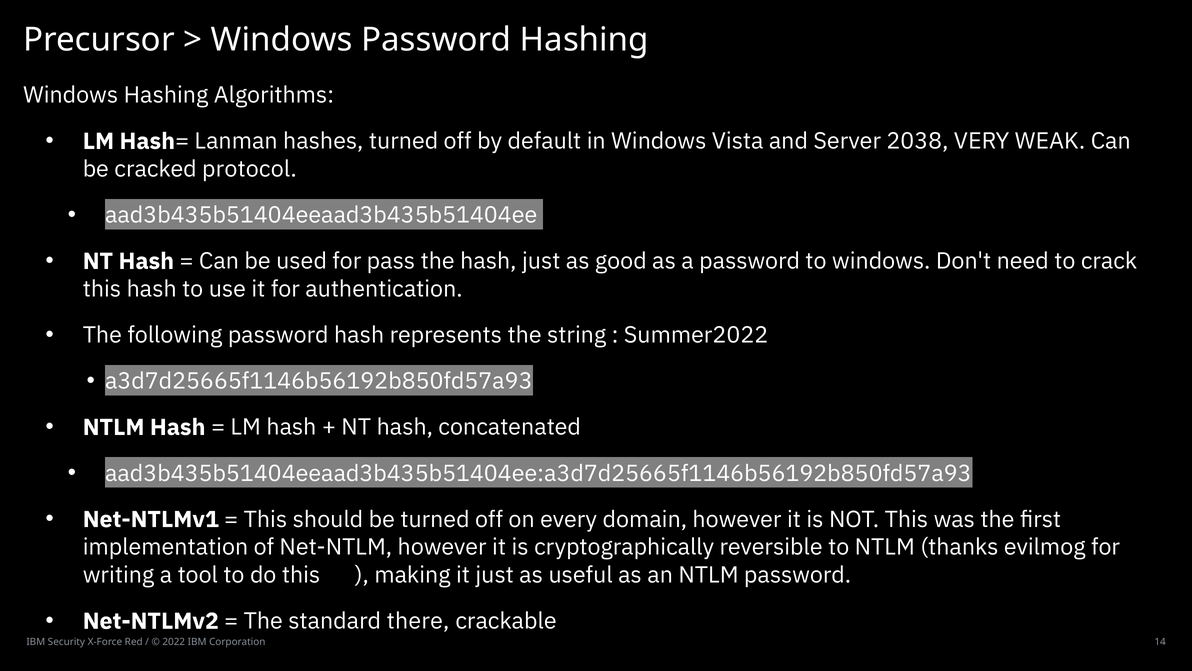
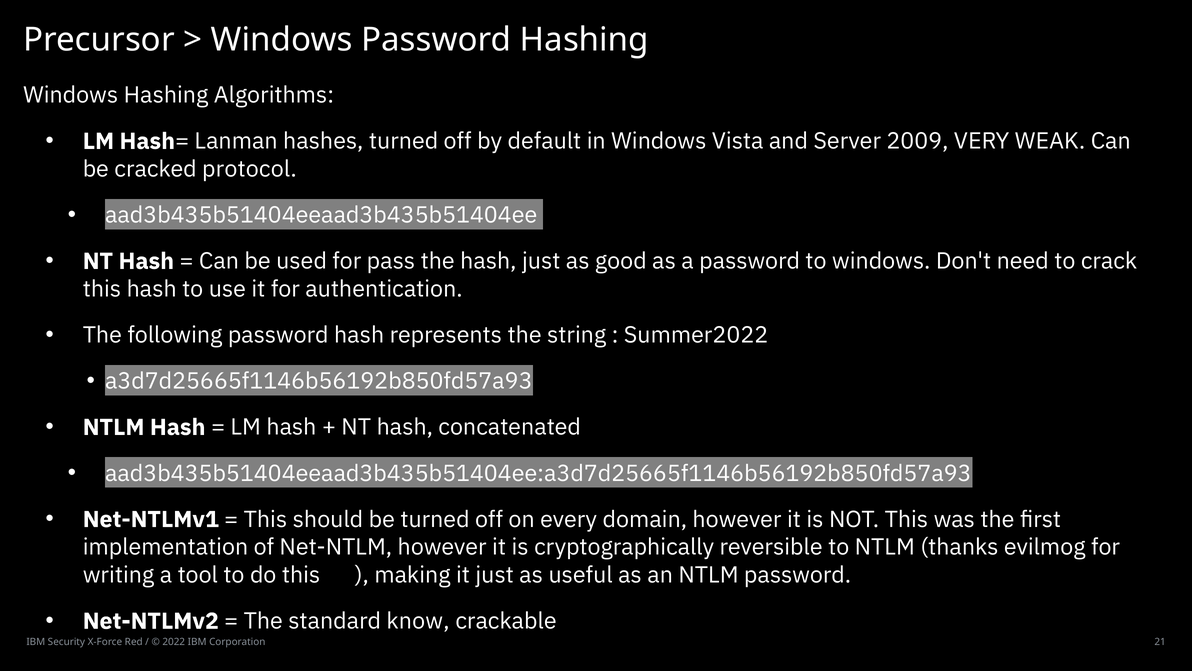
2038: 2038 -> 2009 (917, 141)
there: there -> know (418, 621)
14: 14 -> 21 (1160, 641)
